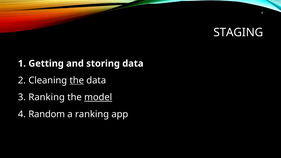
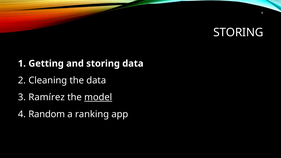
STAGING: STAGING -> STORING (238, 32)
the underline: present -> none (77, 80)
Ranking: Ranking -> Ramírez (47, 97)
